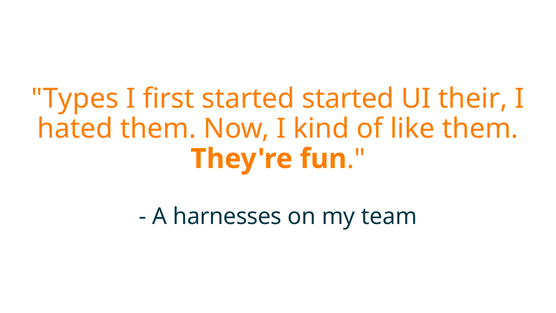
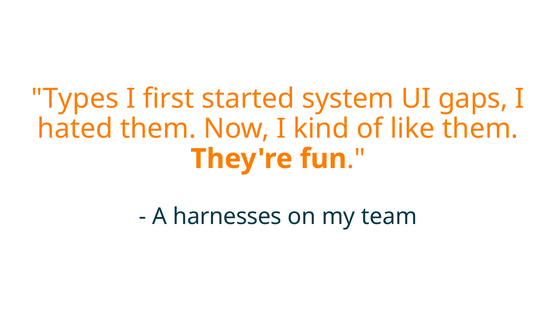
started started: started -> system (348, 99)
their: their -> gaps (473, 99)
